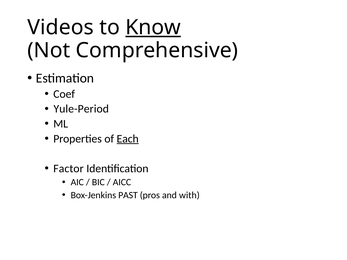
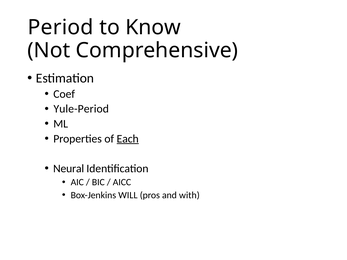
Videos: Videos -> Period (61, 27)
Know underline: present -> none (153, 27)
Factor: Factor -> Neural (69, 169)
PAST: PAST -> WILL (128, 195)
